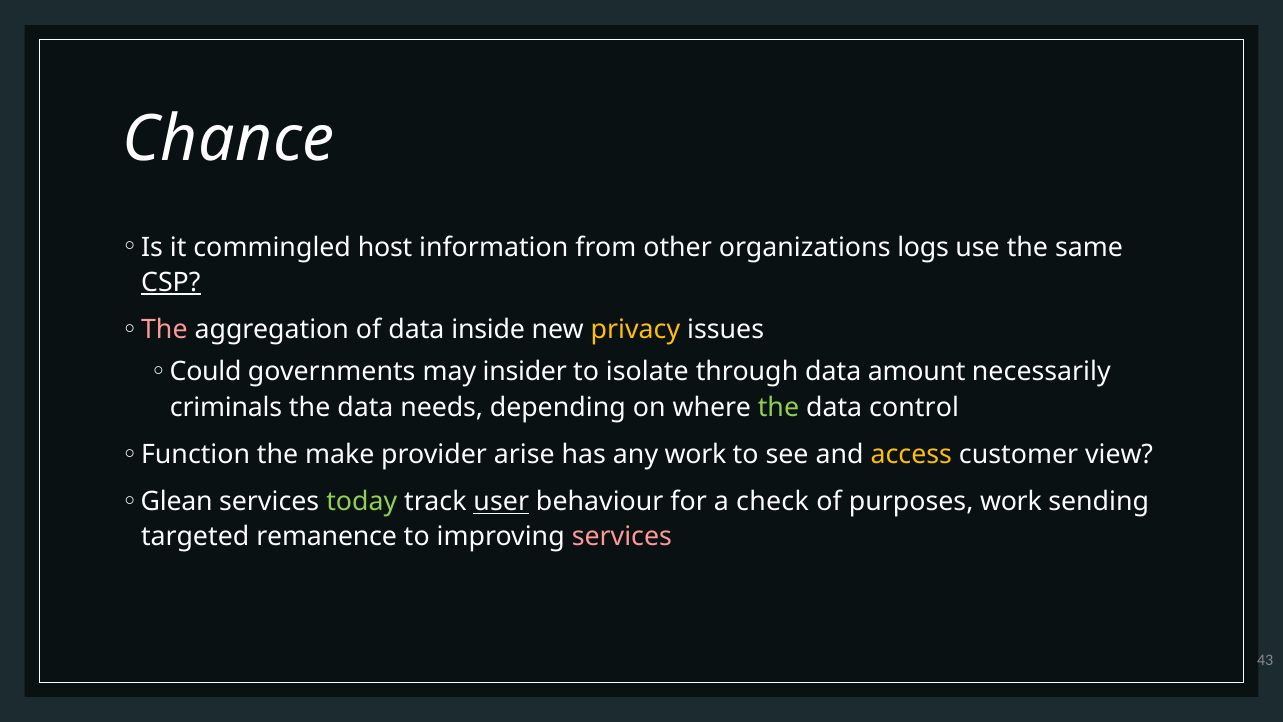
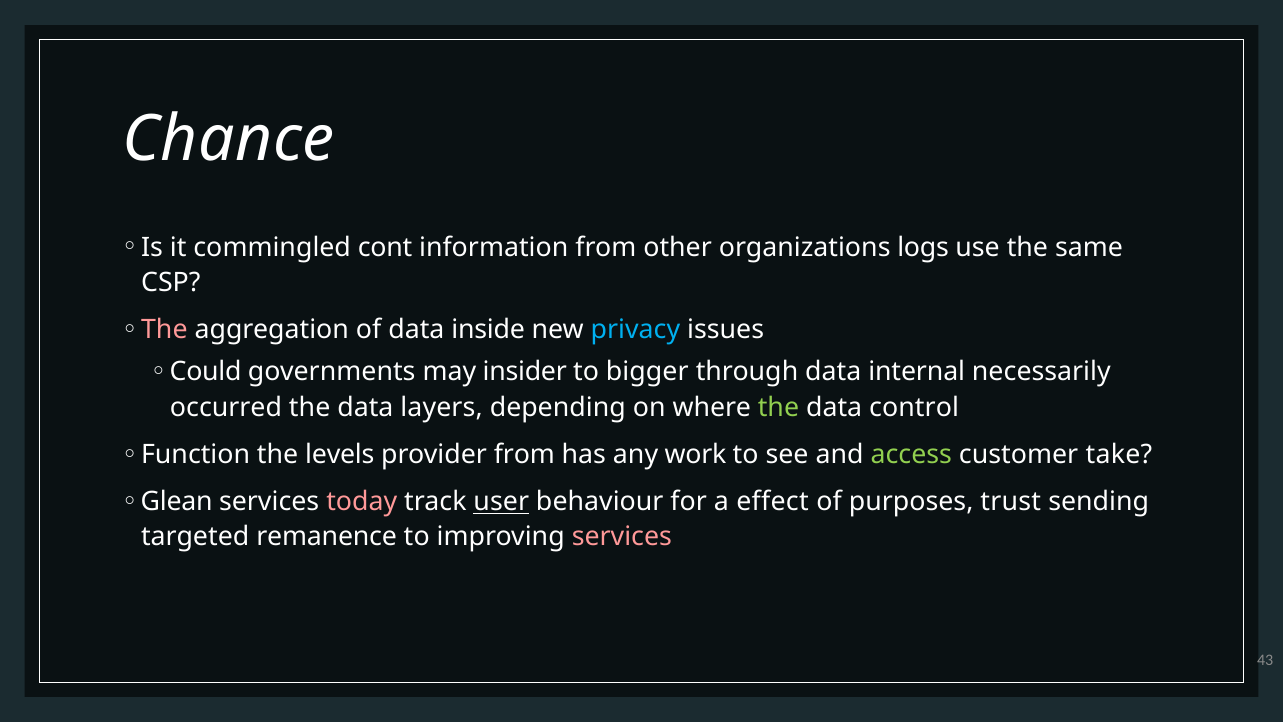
host: host -> cont (385, 247)
CSP underline: present -> none (171, 282)
privacy colour: yellow -> light blue (635, 330)
isolate: isolate -> bigger (647, 372)
amount: amount -> internal (917, 372)
criminals: criminals -> occurred (226, 407)
needs: needs -> layers (442, 407)
make: make -> levels (340, 454)
provider arise: arise -> from (524, 454)
access colour: yellow -> light green (911, 454)
view: view -> take (1119, 454)
today colour: light green -> pink (362, 502)
check: check -> effect (773, 502)
purposes work: work -> trust (1011, 502)
